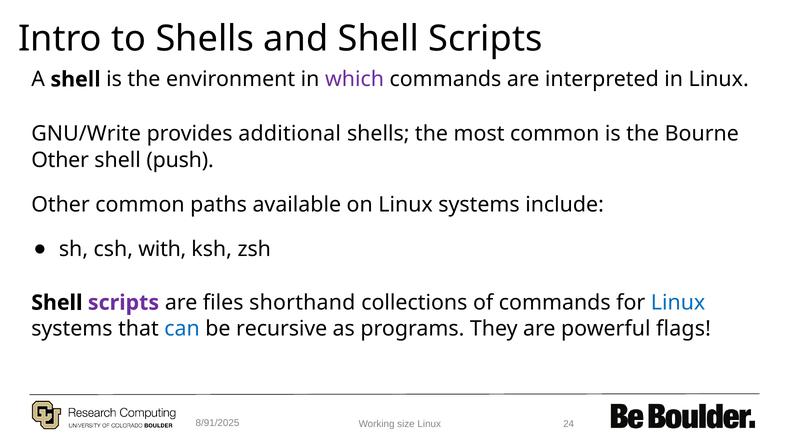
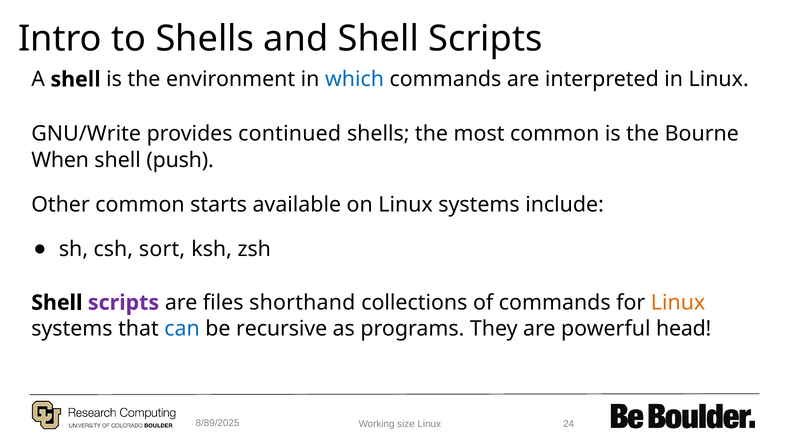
which colour: purple -> blue (355, 79)
additional: additional -> continued (290, 134)
Other: Other -> When (60, 160)
paths: paths -> starts (219, 205)
with: with -> sort (162, 249)
Linux colour: blue -> orange (678, 303)
flags: flags -> head (684, 329)
8/91/2025: 8/91/2025 -> 8/89/2025 (218, 423)
